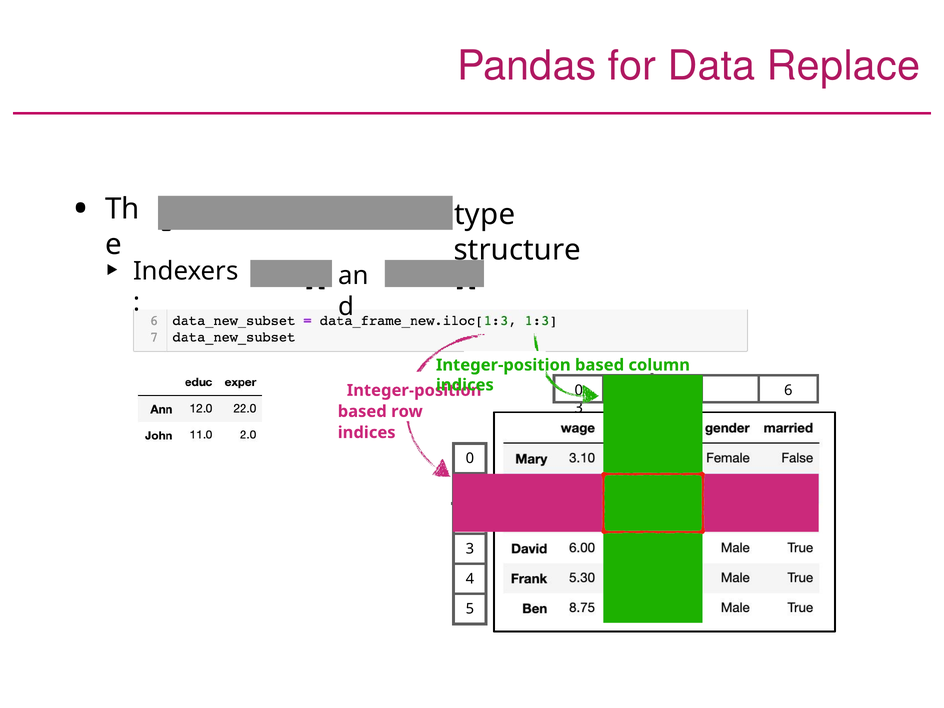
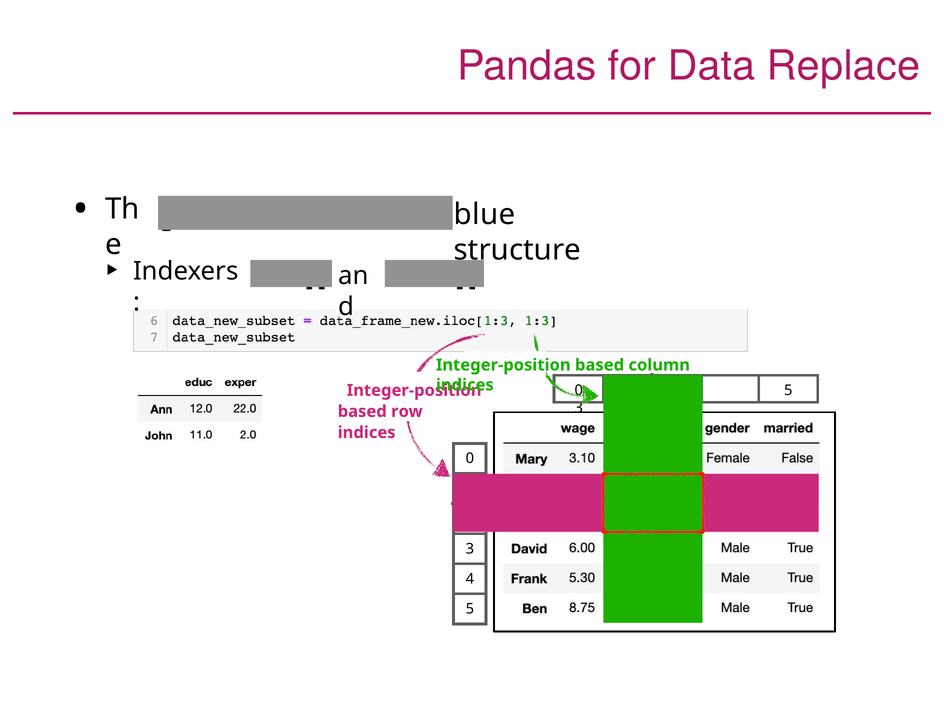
type: type -> blue (485, 214)
6: 6 -> 5 (788, 390)
